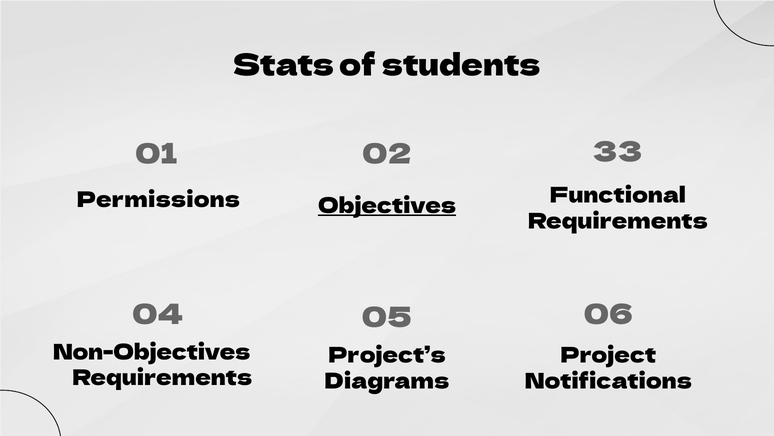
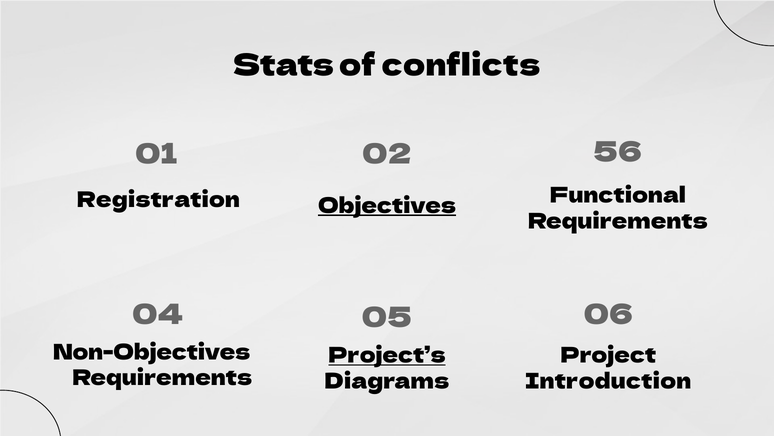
students: students -> conflicts (461, 66)
33: 33 -> 56 (618, 152)
Permissions: Permissions -> Registration (158, 200)
Project’s underline: none -> present (387, 355)
Notifications: Notifications -> Introduction (608, 381)
